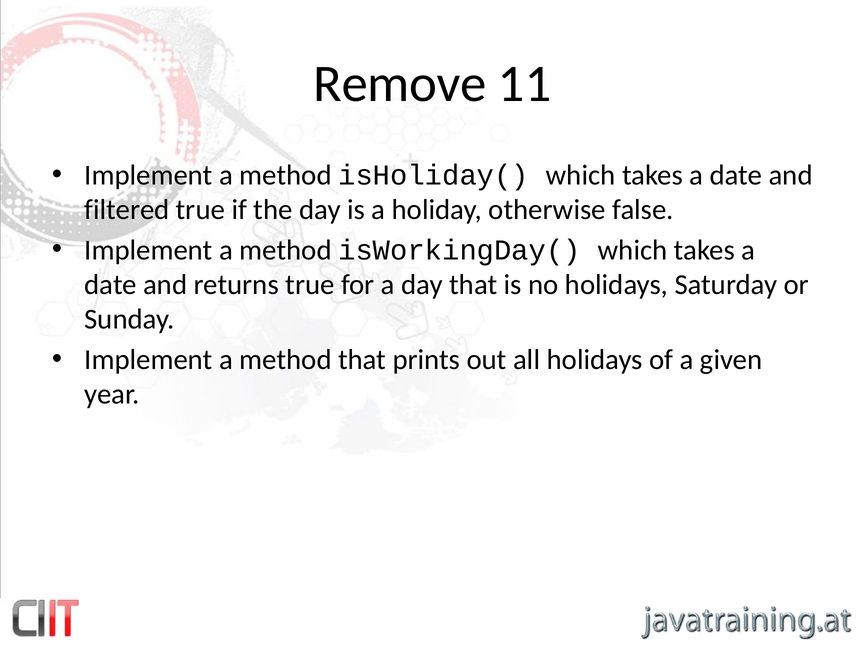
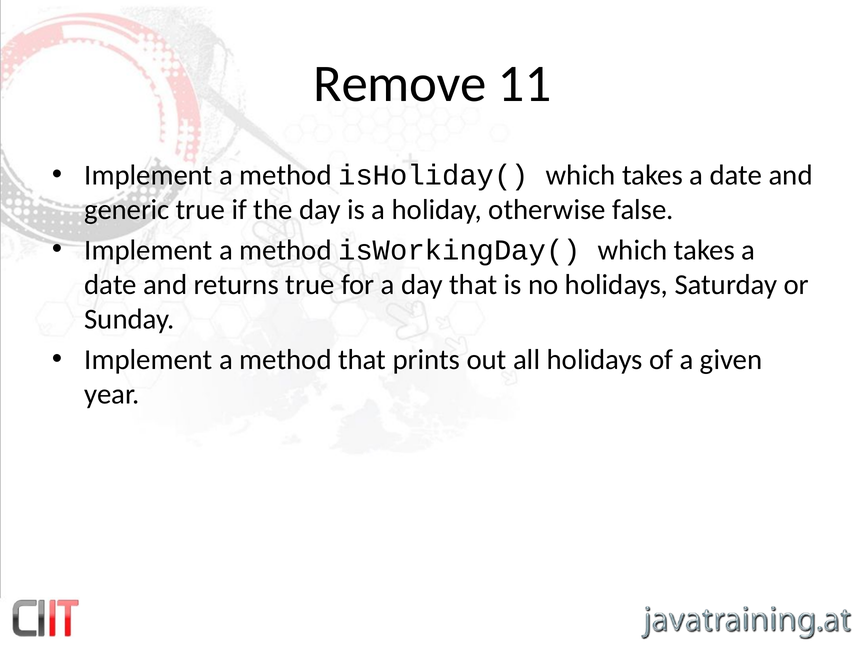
filtered: filtered -> generic (127, 210)
